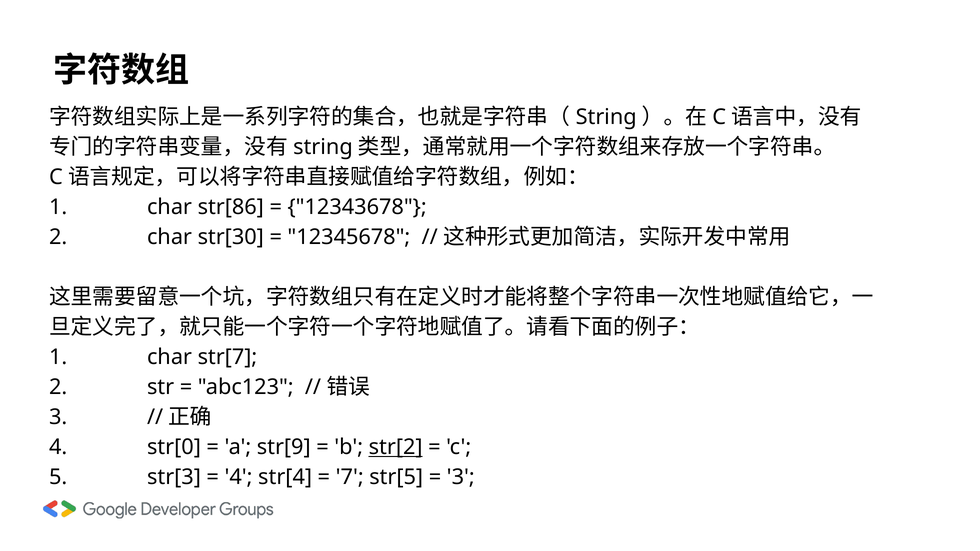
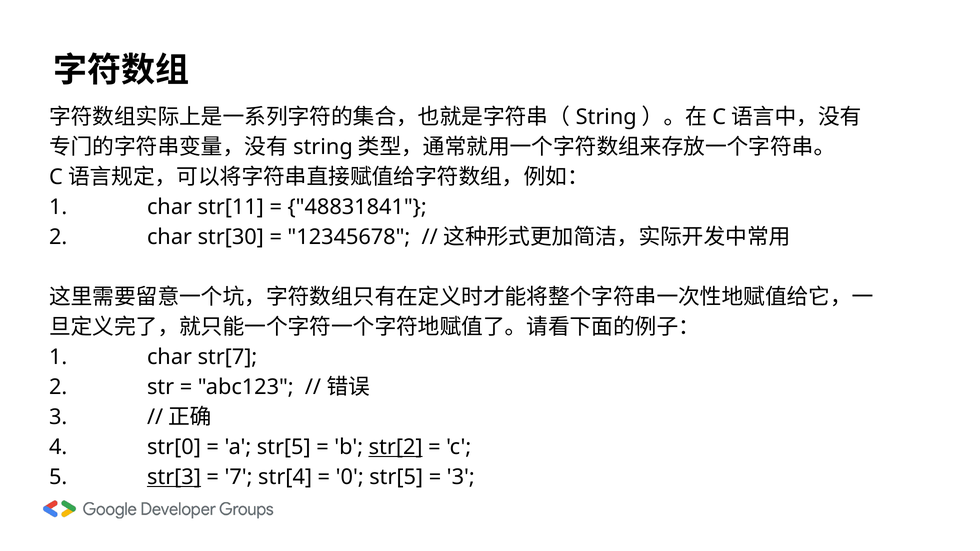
str[86: str[86 -> str[11 (231, 207)
12343678: 12343678 -> 48831841 (357, 207)
a str[9: str[9 -> str[5 (284, 447)
str[3 underline: none -> present (174, 477)
4: 4 -> 7 (239, 477)
7: 7 -> 0 (350, 477)
